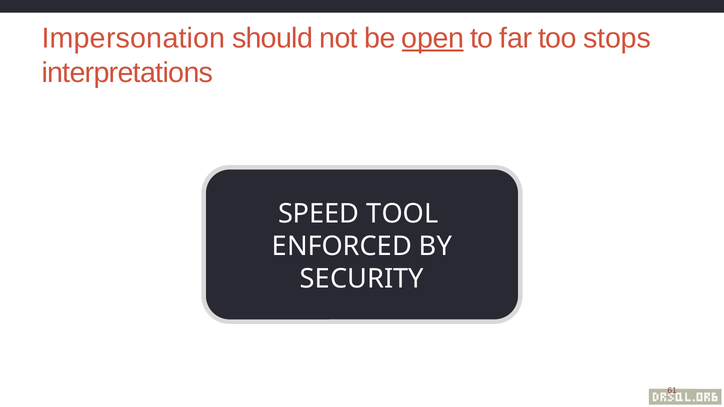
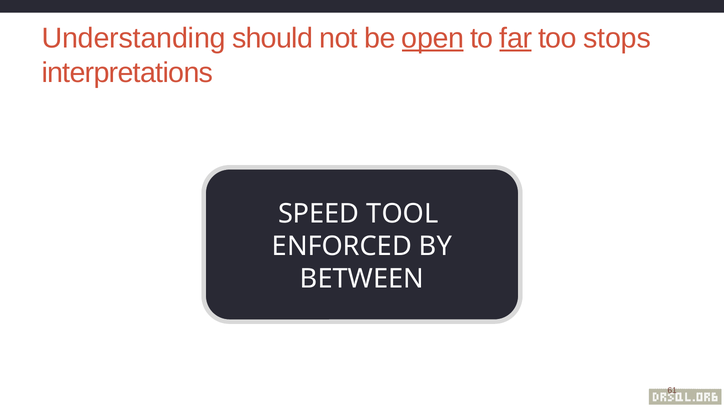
Impersonation: Impersonation -> Understanding (134, 38)
far underline: none -> present (516, 38)
SECURITY: SECURITY -> BETWEEN (362, 279)
